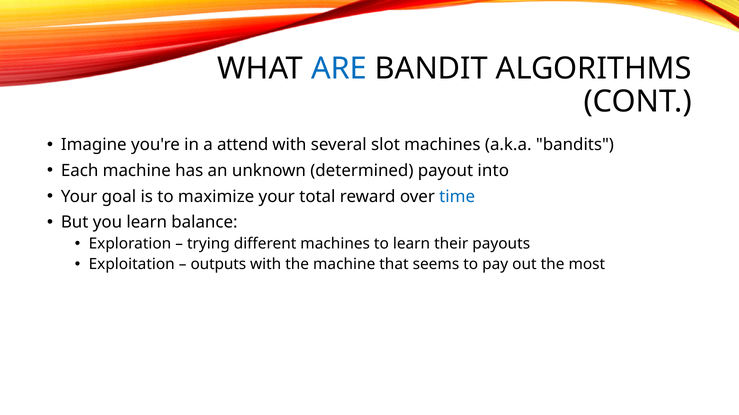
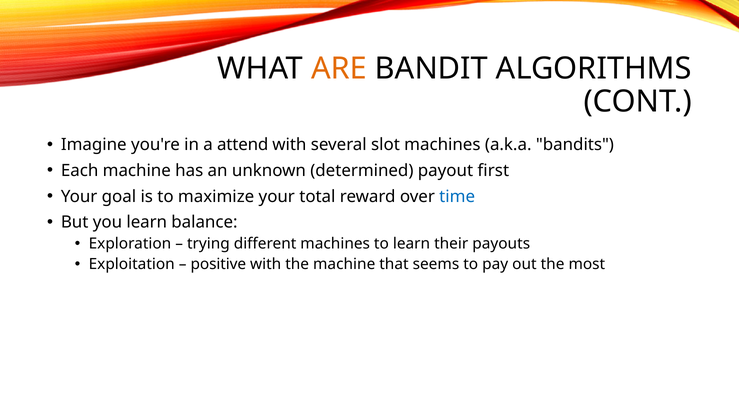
ARE colour: blue -> orange (339, 69)
into: into -> first (493, 171)
outputs: outputs -> positive (218, 265)
